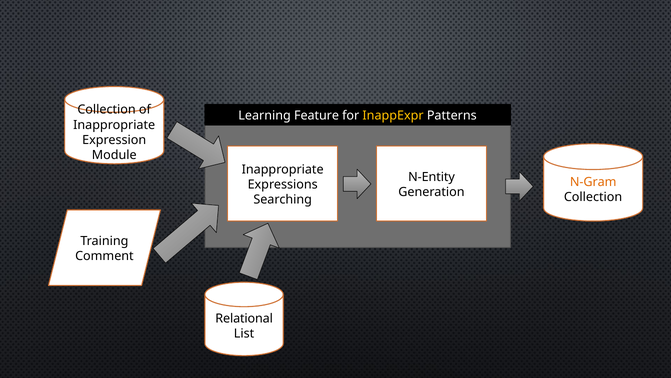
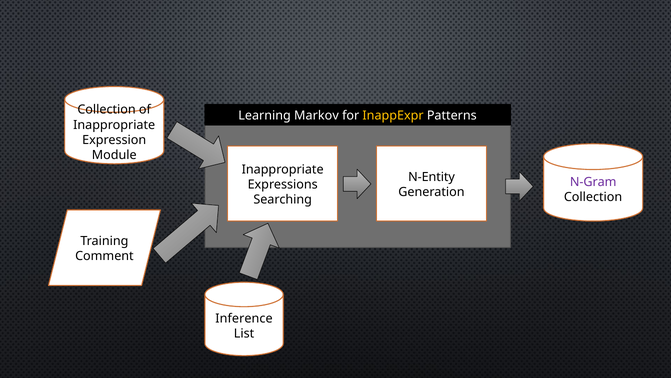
Feature: Feature -> Markov (316, 115)
N-Gram colour: orange -> purple (593, 182)
Relational: Relational -> Inference (244, 318)
